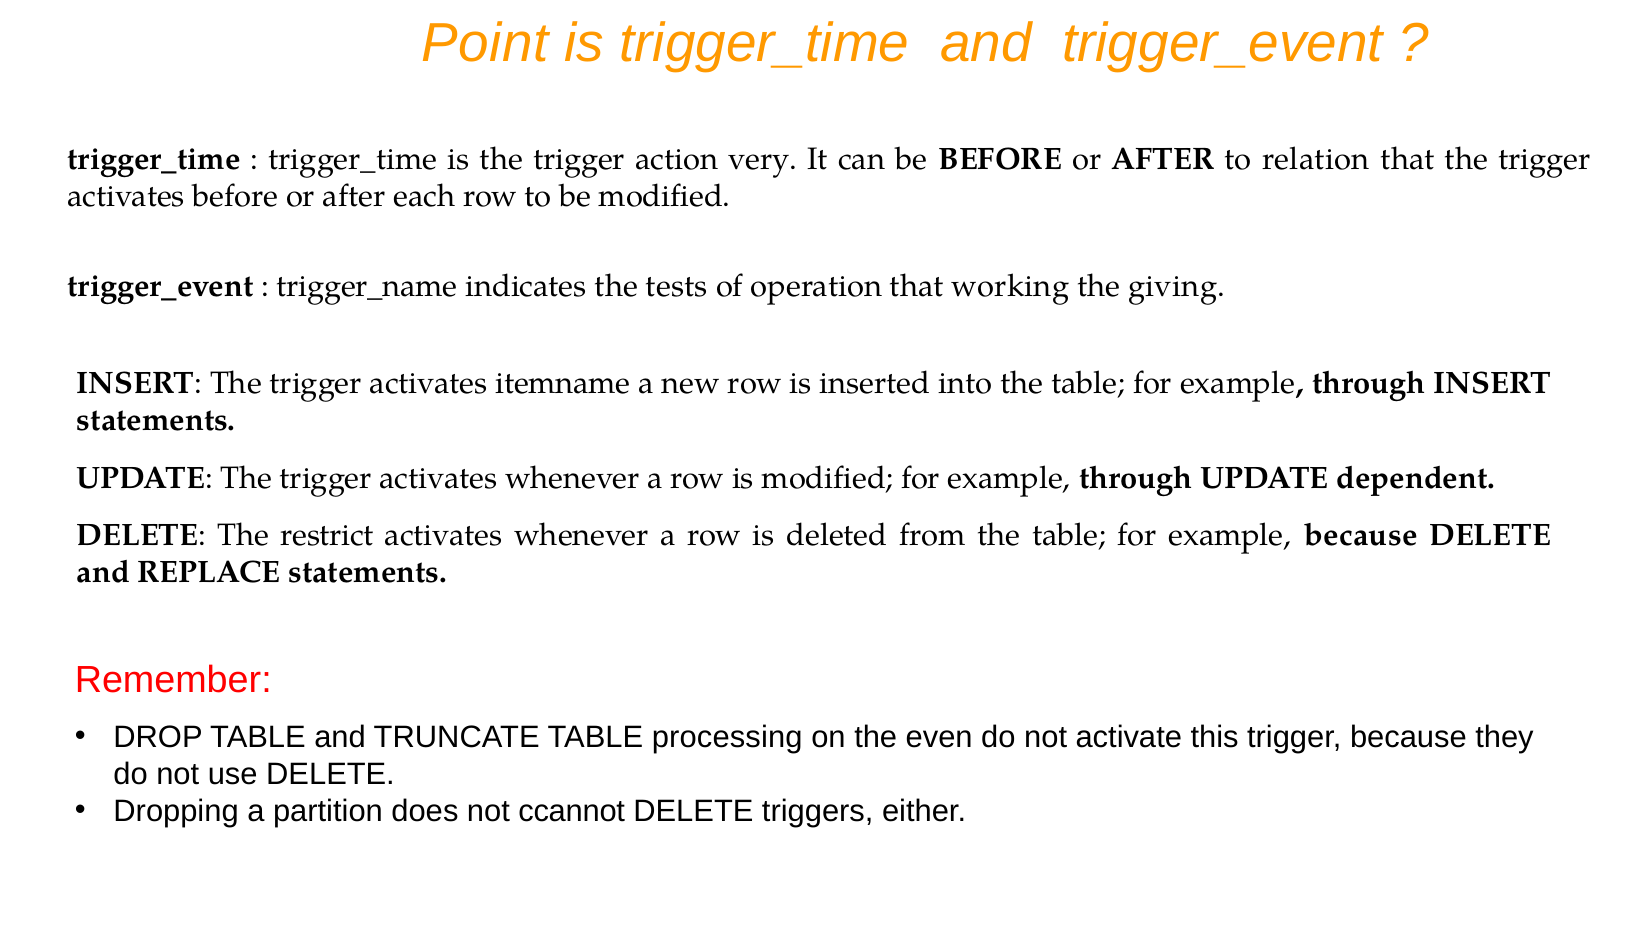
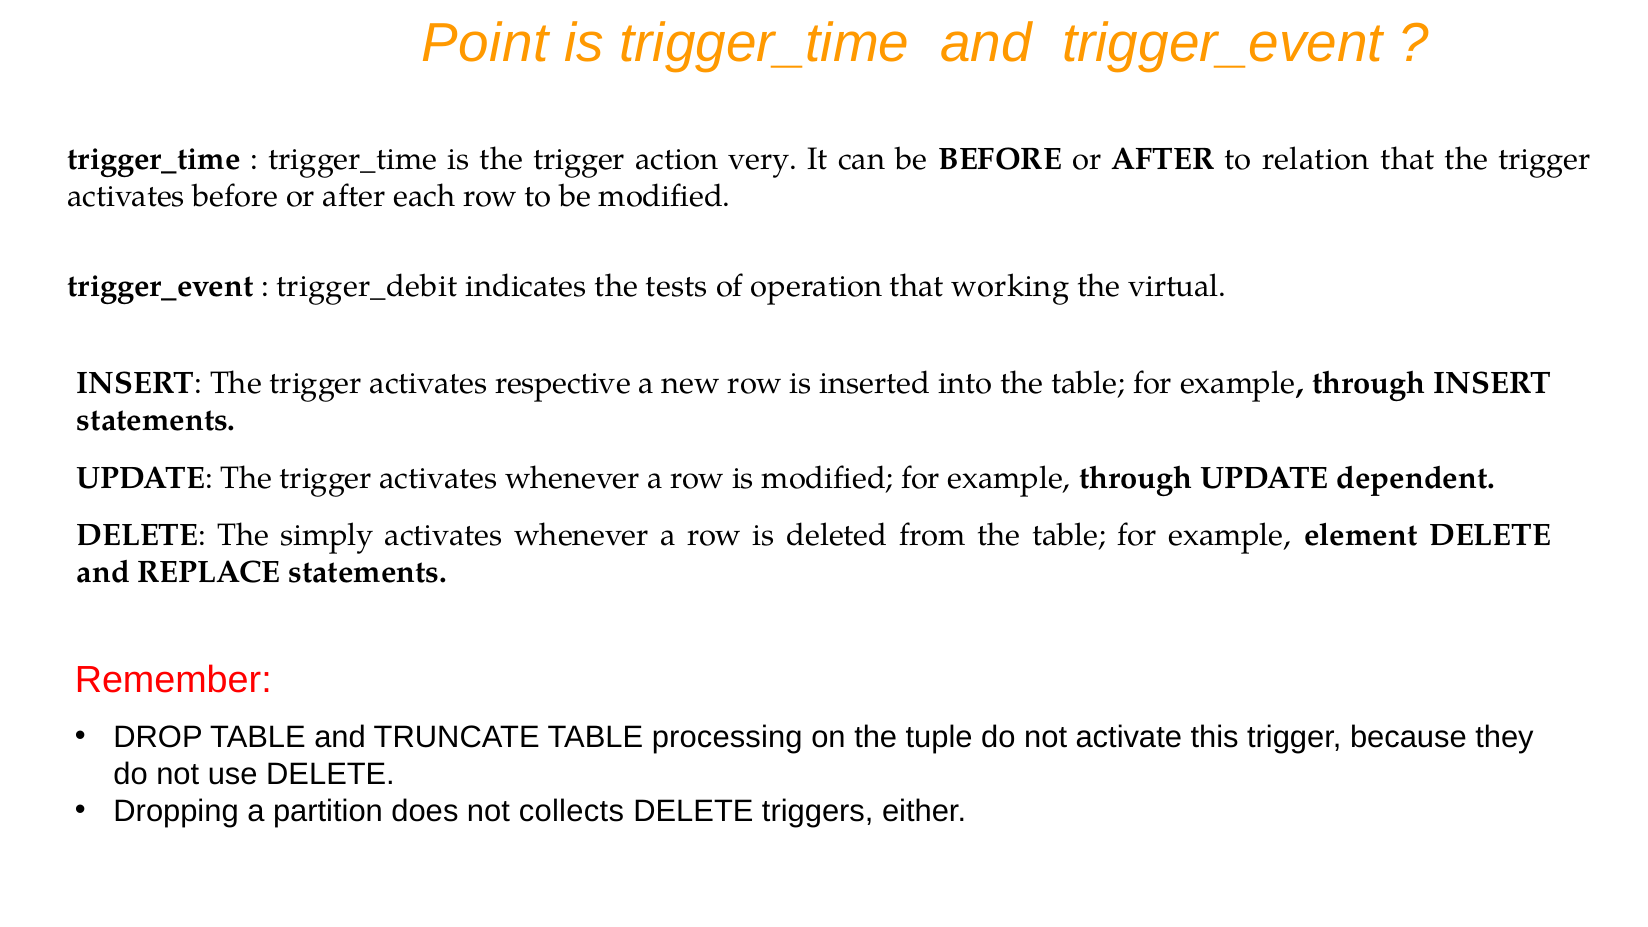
trigger_name: trigger_name -> trigger_debit (367, 286)
giving: giving -> virtual (1177, 286)
itemname: itemname -> respective (563, 383)
restrict: restrict -> simply (327, 536)
example because: because -> element (1361, 536)
even: even -> tuple (939, 737)
ccannot: ccannot -> collects (571, 811)
